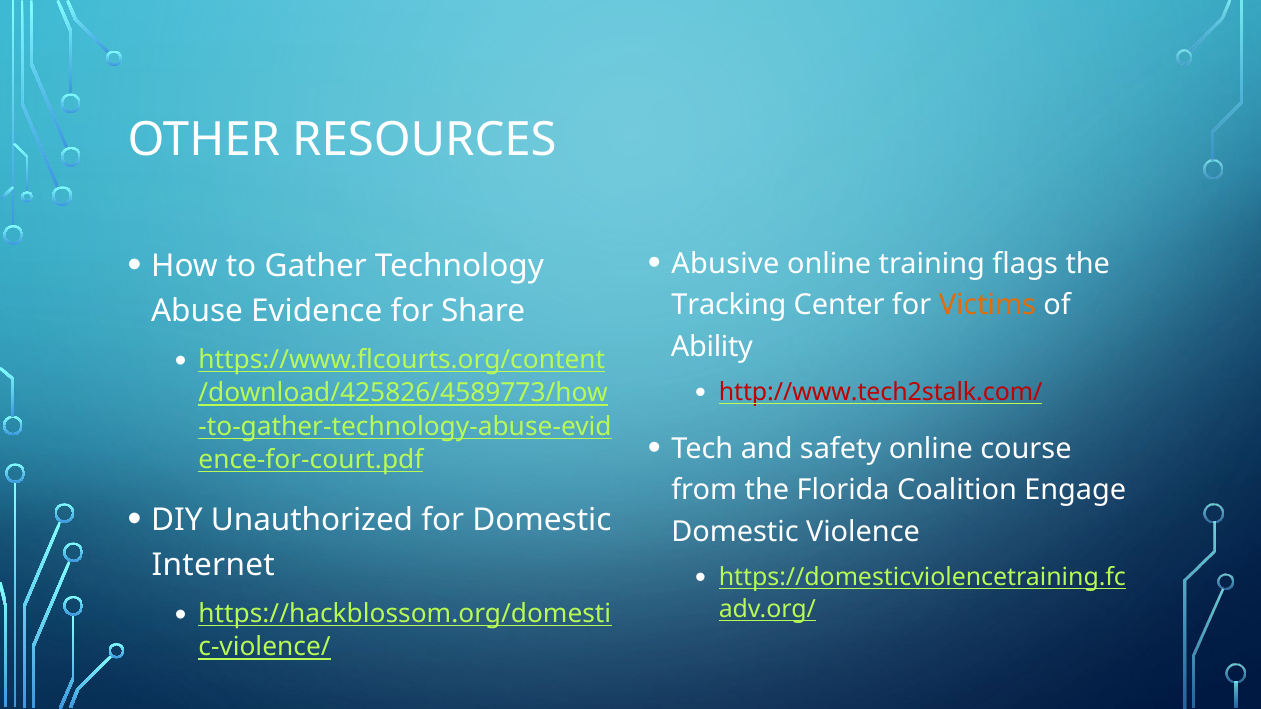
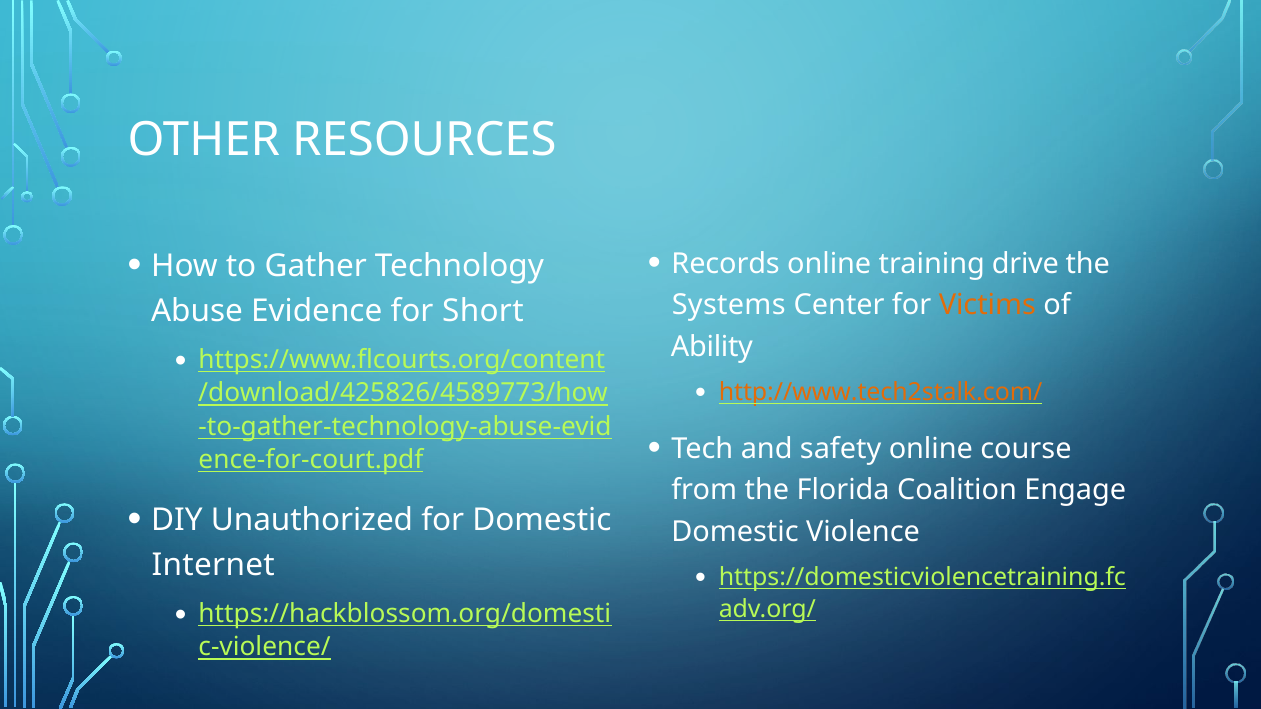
Abusive: Abusive -> Records (726, 264)
flags: flags -> drive (1025, 264)
Tracking: Tracking -> Systems (729, 305)
Share: Share -> Short (483, 311)
http://www.tech2stalk.com/ colour: red -> orange (881, 392)
